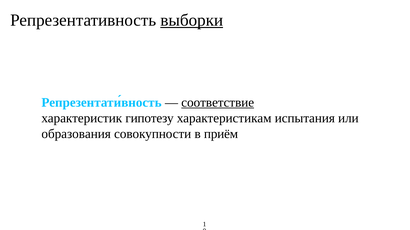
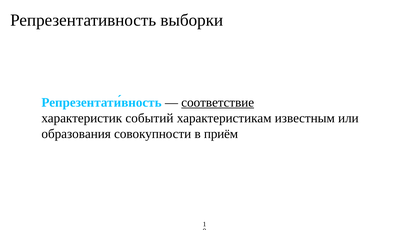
выборки underline: present -> none (192, 20)
гипотезу: гипотезу -> событий (149, 118)
испытания: испытания -> известным (305, 118)
